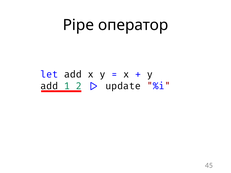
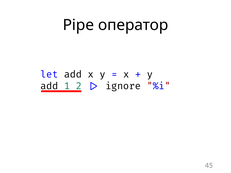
update: update -> ignore (123, 86)
